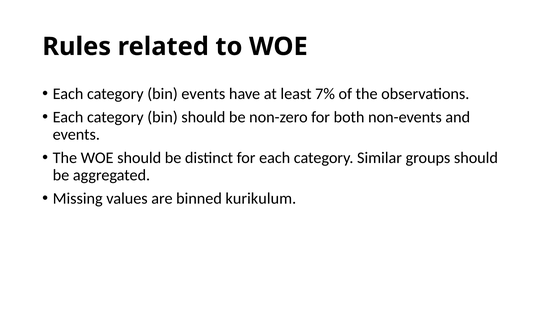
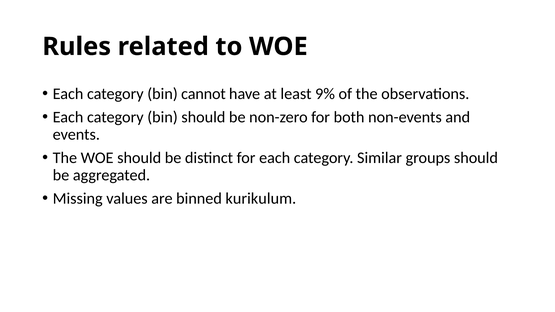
bin events: events -> cannot (203, 94)
7%: 7% -> 9% (325, 94)
